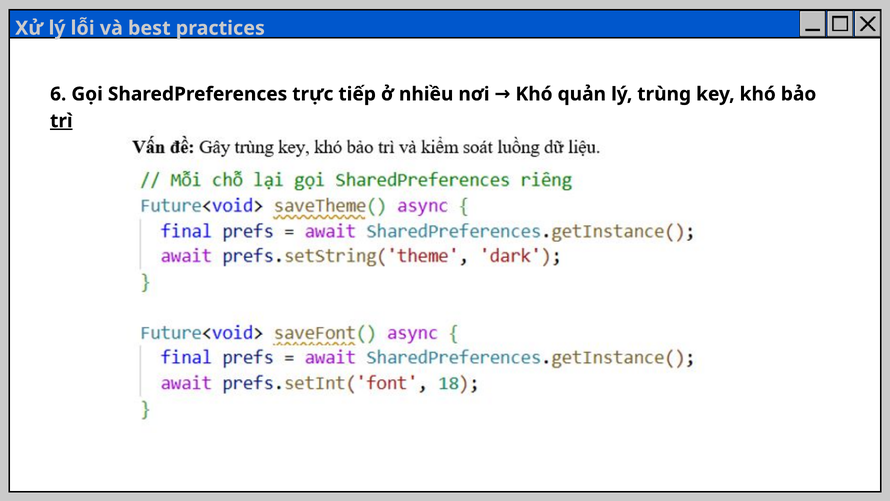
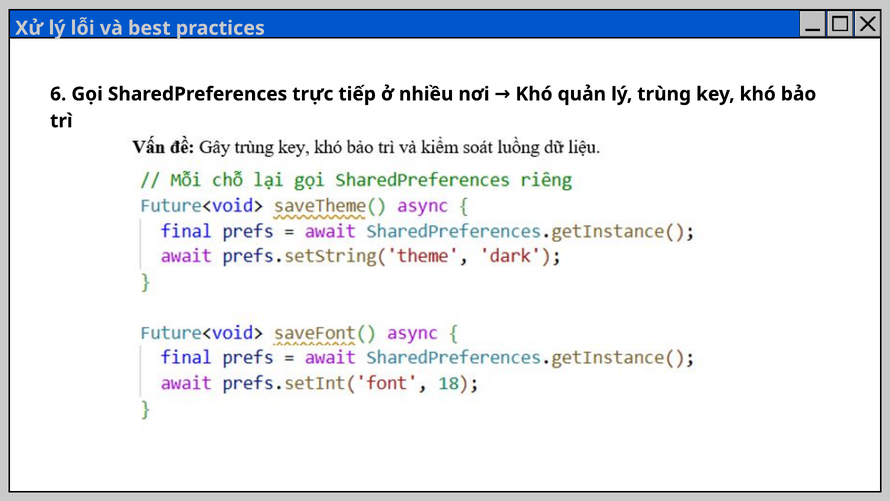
trì underline: present -> none (61, 121)
